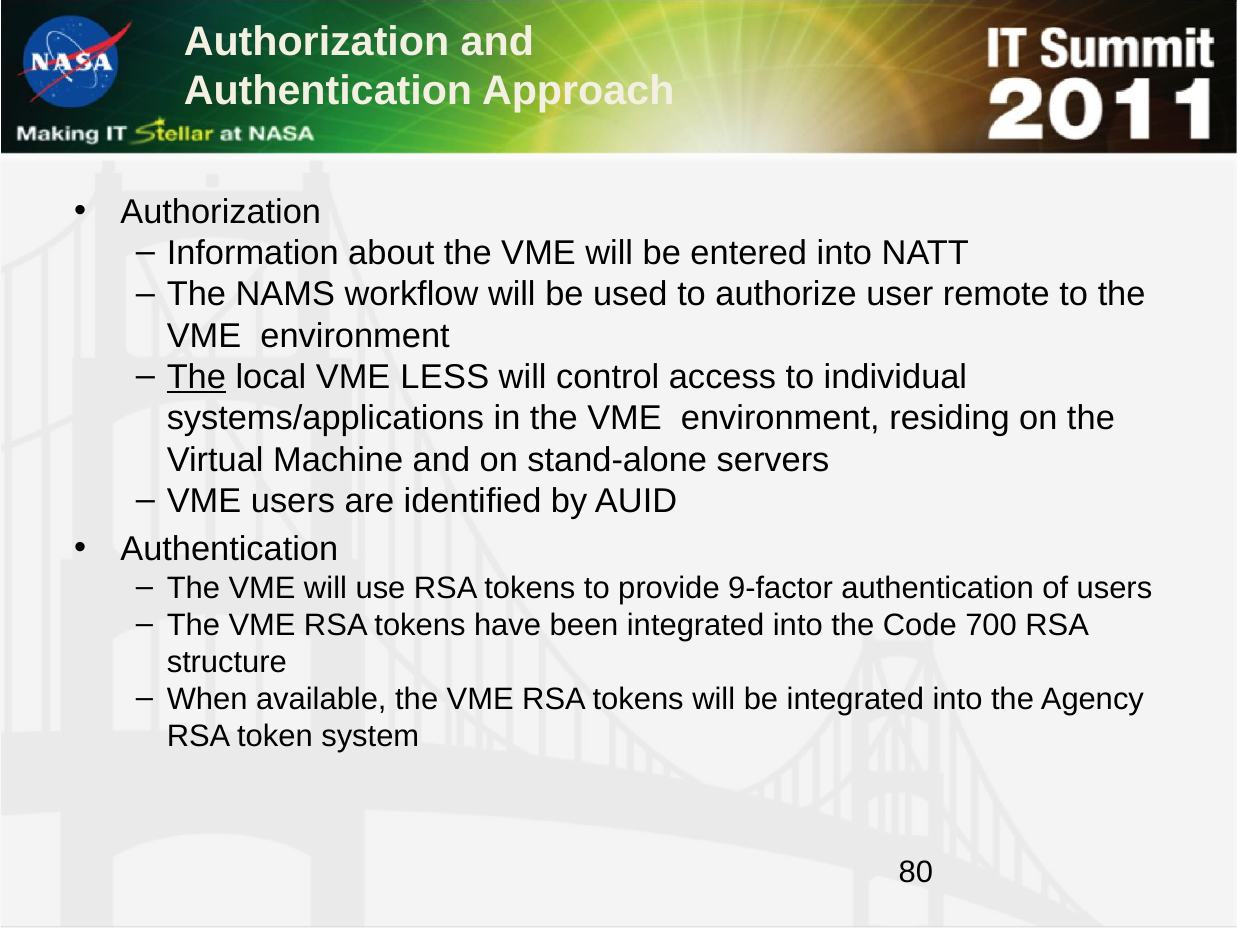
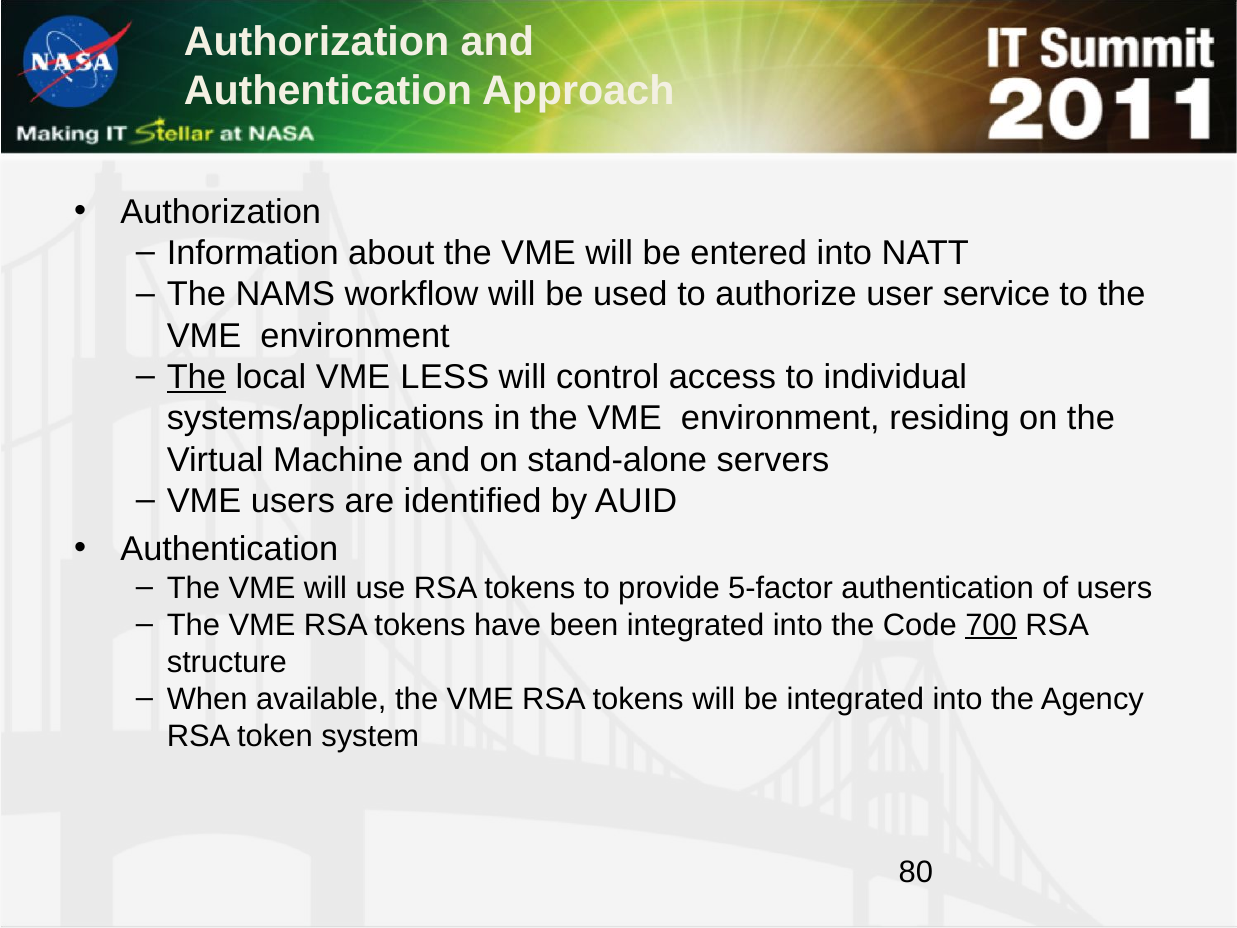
remote: remote -> service (997, 295)
9-factor: 9-factor -> 5-factor (781, 588)
700 underline: none -> present (991, 625)
